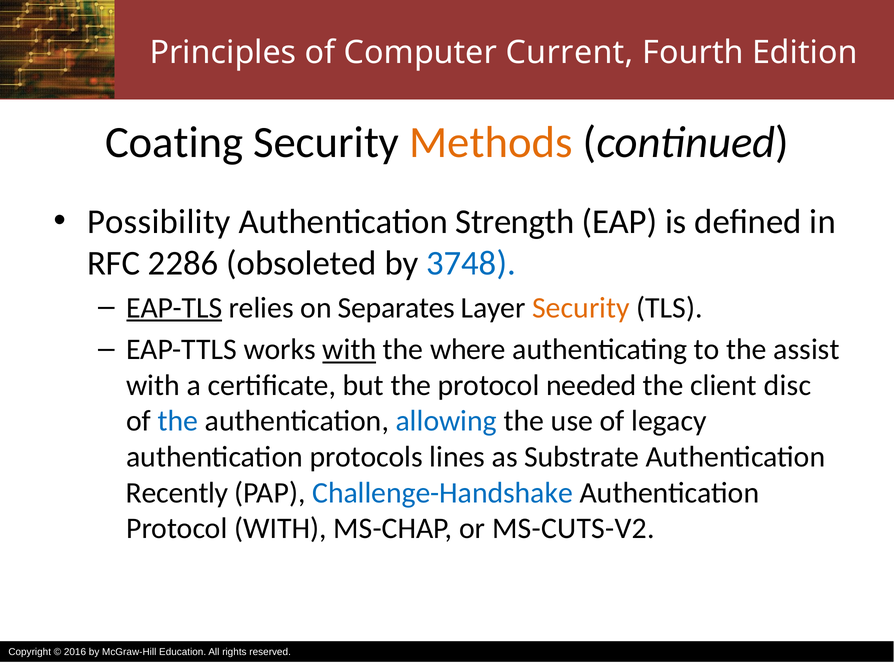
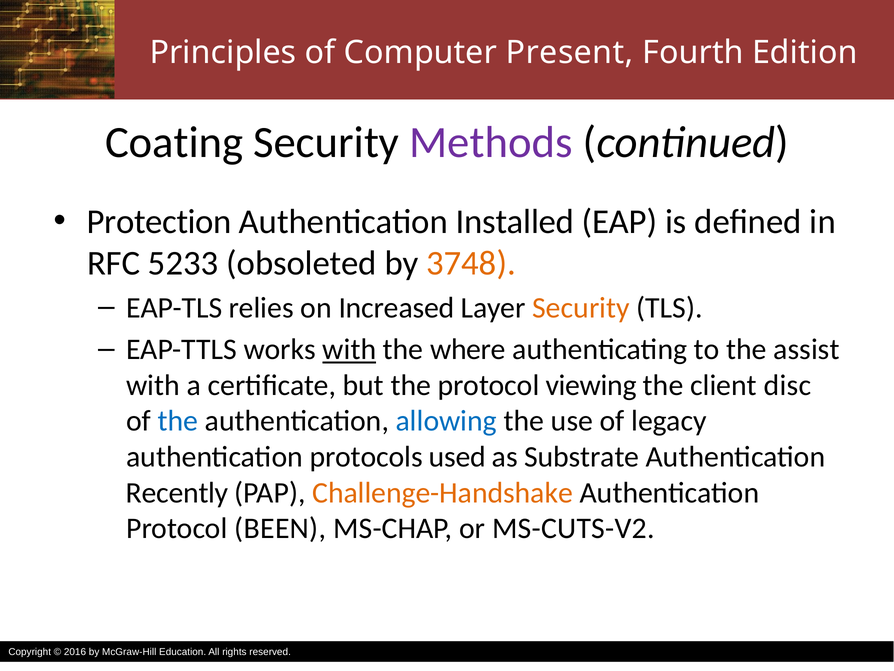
Current: Current -> Present (570, 52)
Methods colour: orange -> purple (491, 142)
Possibility: Possibility -> Protection (159, 221)
Strength: Strength -> Installed (515, 221)
2286: 2286 -> 5233 (183, 263)
3748 colour: blue -> orange (471, 263)
EAP-TLS underline: present -> none (174, 308)
Separates: Separates -> Increased (396, 308)
needed: needed -> viewing (591, 385)
lines: lines -> used (457, 457)
Challenge-Handshake colour: blue -> orange (443, 492)
Protocol WITH: WITH -> BEEN (280, 528)
